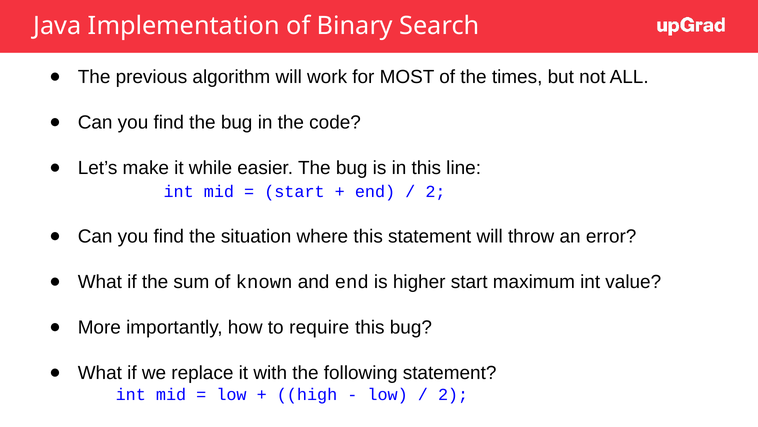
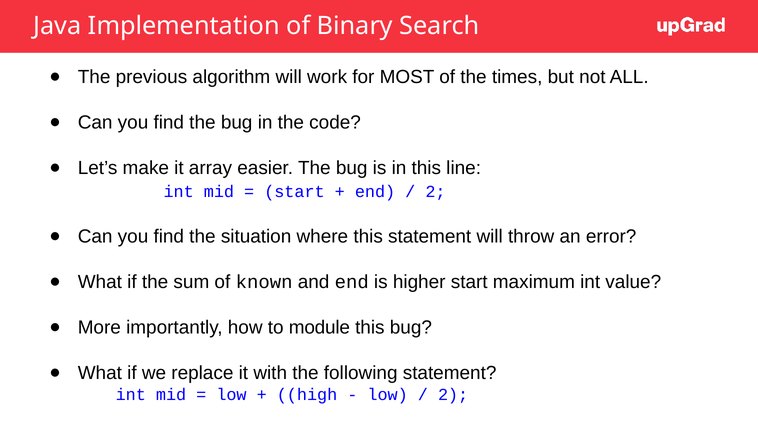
while: while -> array (210, 168)
require: require -> module (319, 327)
